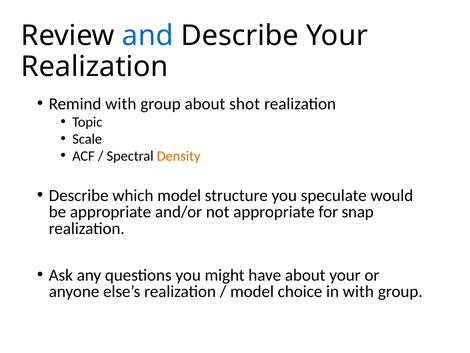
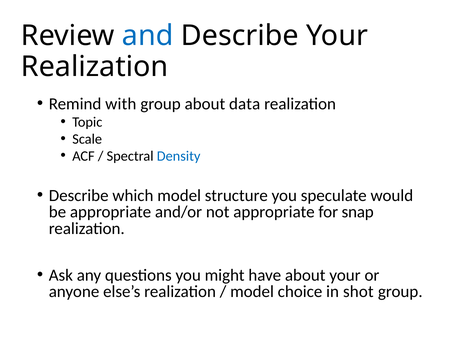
shot: shot -> data (245, 104)
Density colour: orange -> blue (179, 156)
in with: with -> shot (358, 291)
